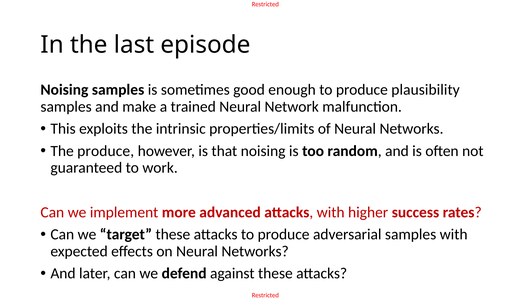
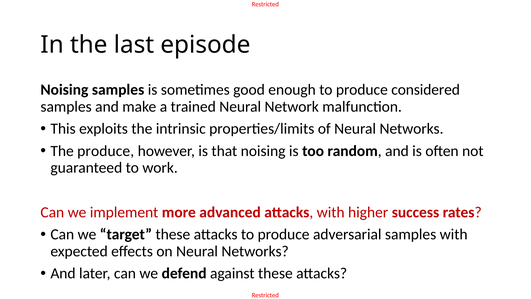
plausibility: plausibility -> considered (426, 90)
